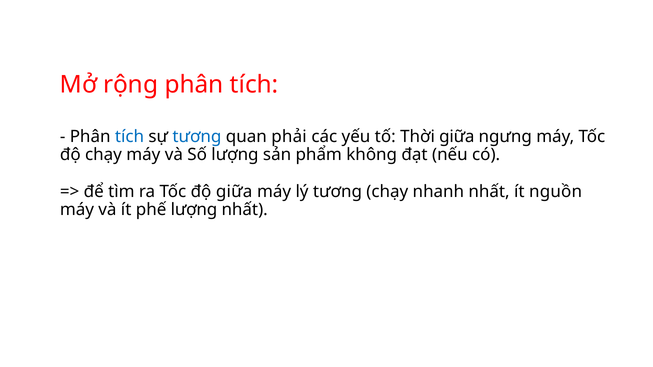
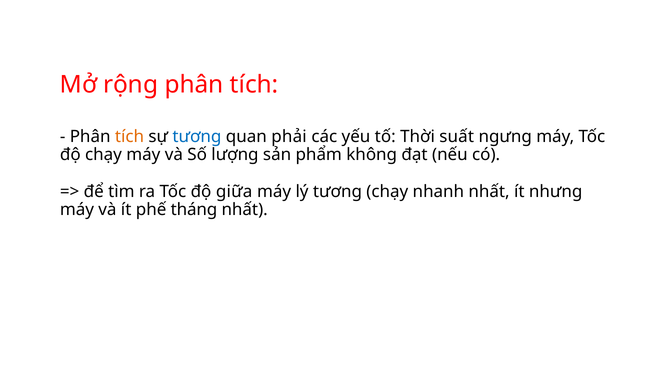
tích colour: blue -> orange (130, 137)
Thời giữa: giữa -> suất (457, 137)
nguồn: nguồn -> nhưng (556, 192)
phế lượng: lượng -> tháng (194, 210)
